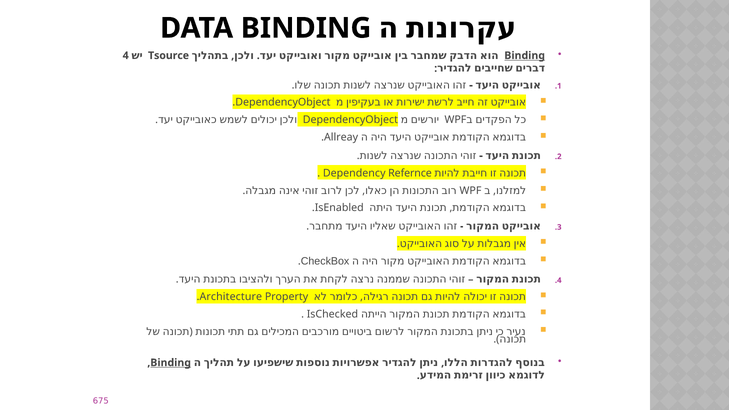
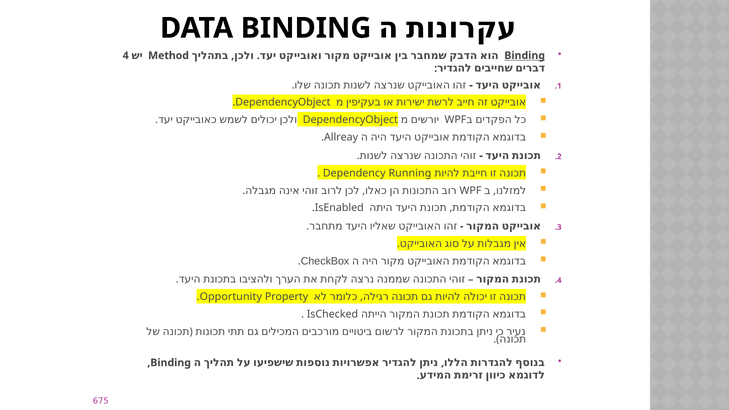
Tsource: Tsource -> Method (169, 56)
Refernce: Refernce -> Running (410, 173)
Architecture: Architecture -> Opportunity (231, 297)
Binding underline: present -> none (171, 363)
